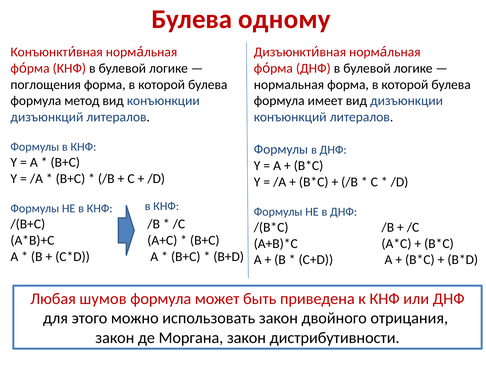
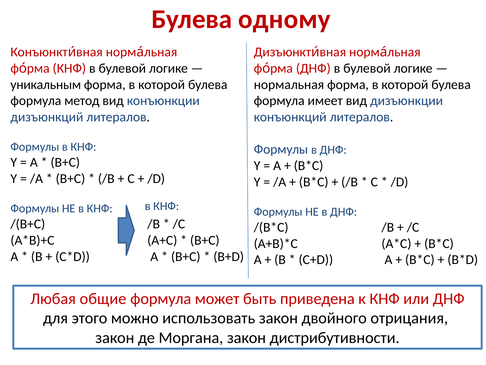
поглощения: поглощения -> уникальным (46, 84)
шумов: шумов -> общие (103, 298)
